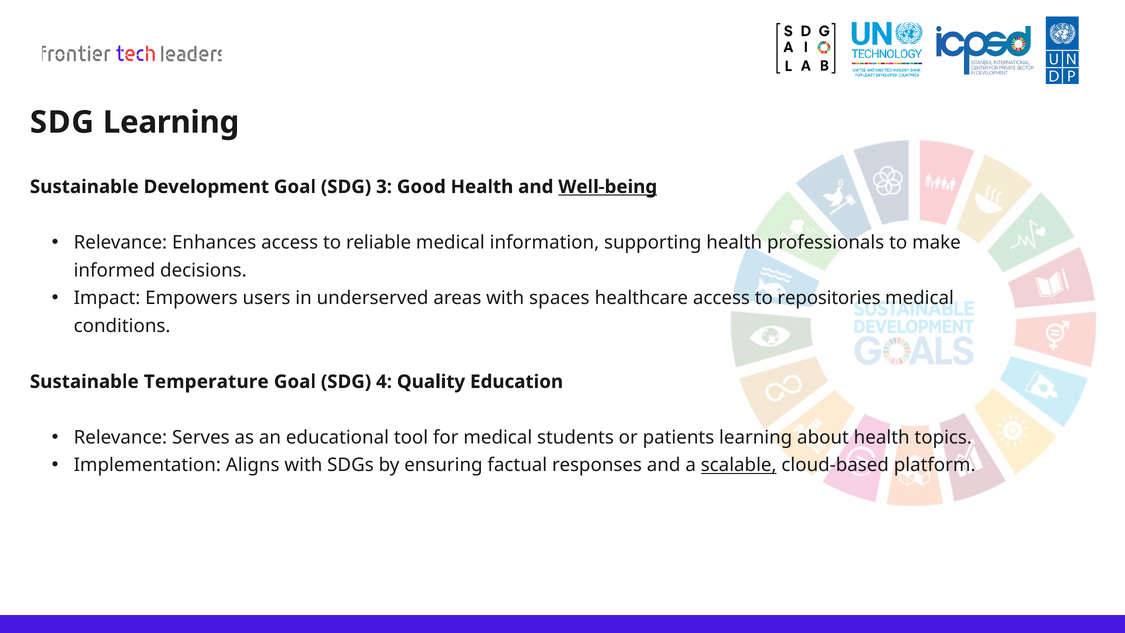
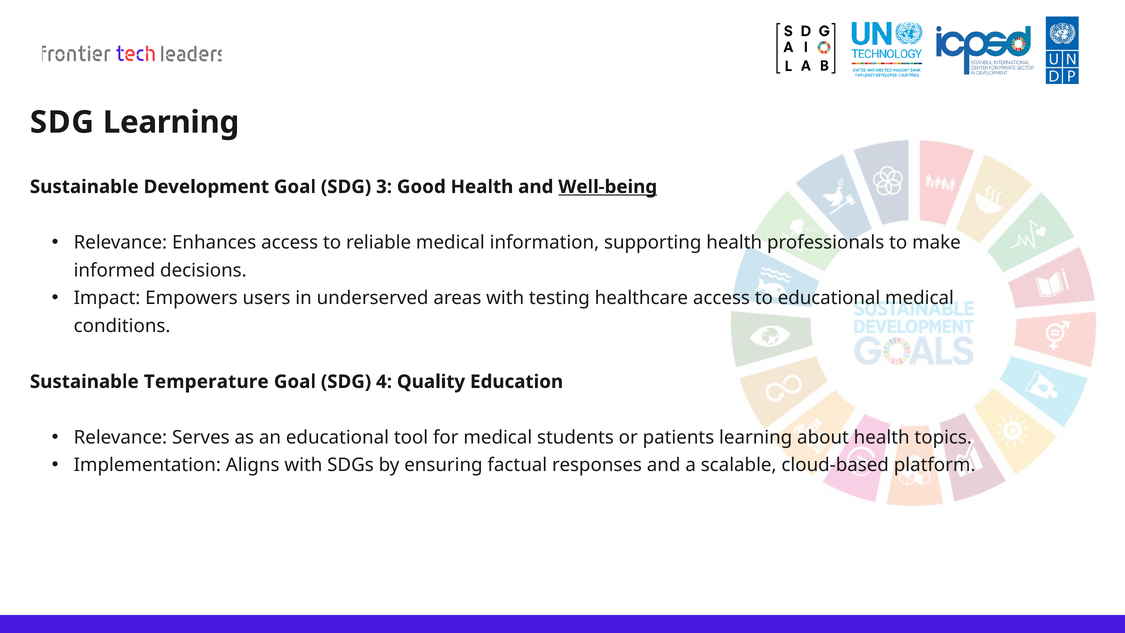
spaces: spaces -> testing (559, 298)
to repositories: repositories -> educational (829, 298)
scalable underline: present -> none (739, 465)
